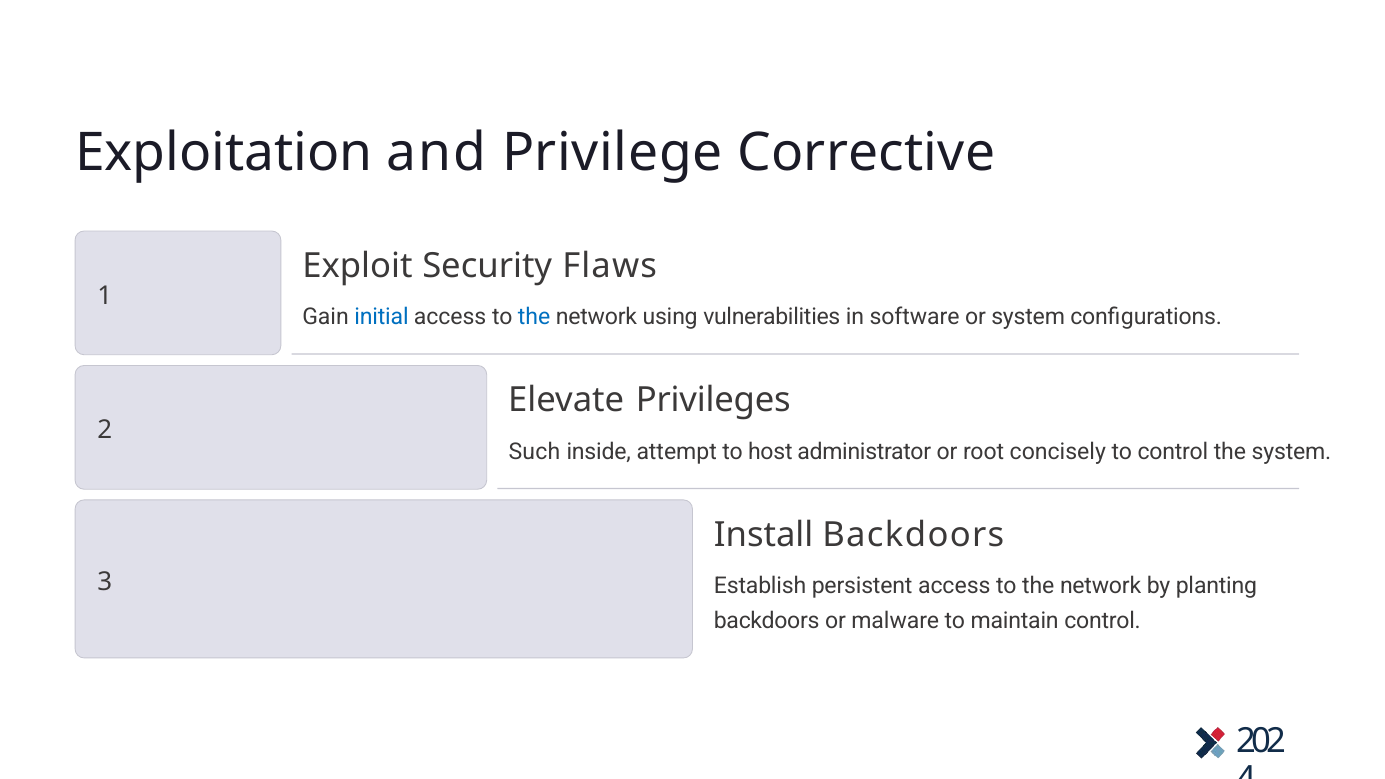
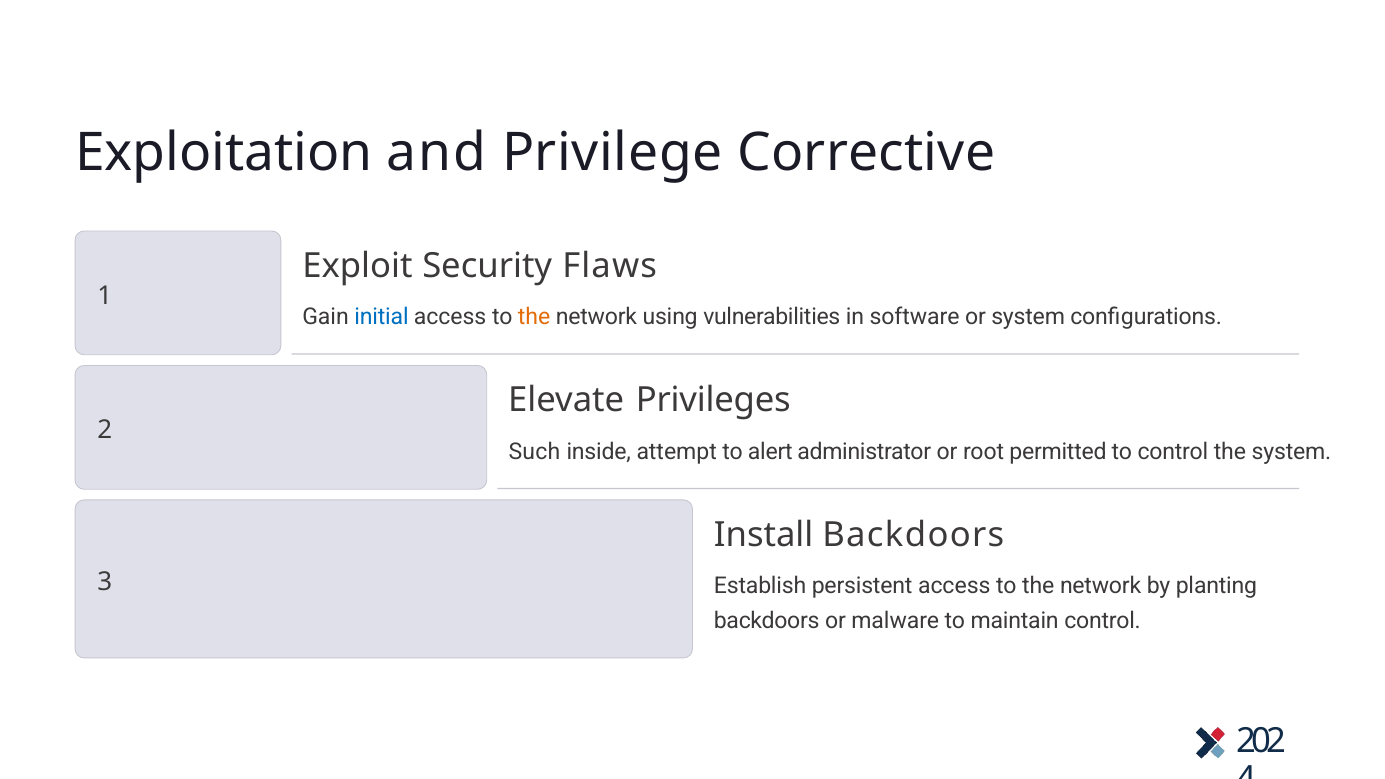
the colour: blue -> orange (534, 317)
host: host -> alert (770, 452)
concisely: concisely -> permitted (1058, 452)
